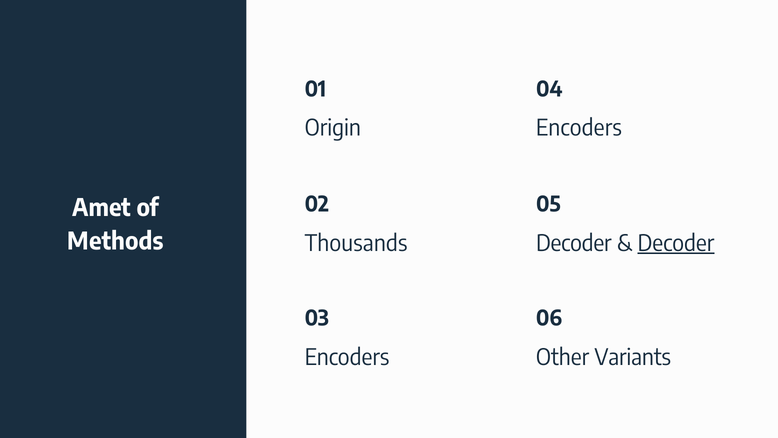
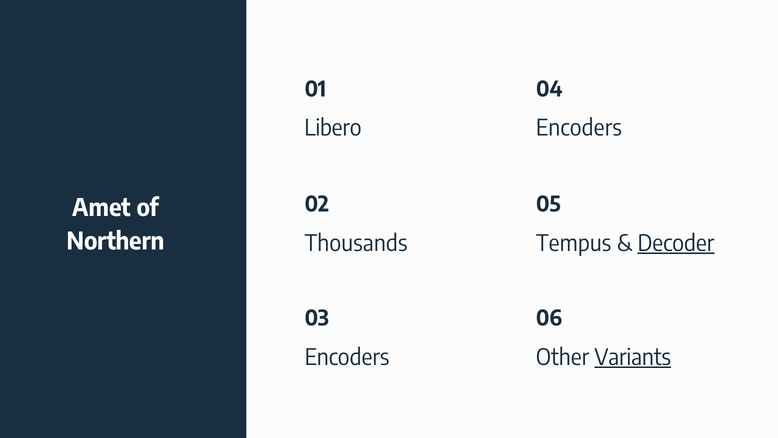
Origin: Origin -> Libero (333, 128)
Methods: Methods -> Northern (116, 242)
Decoder: Decoder -> Tempus (574, 243)
Variants underline: none -> present (633, 357)
